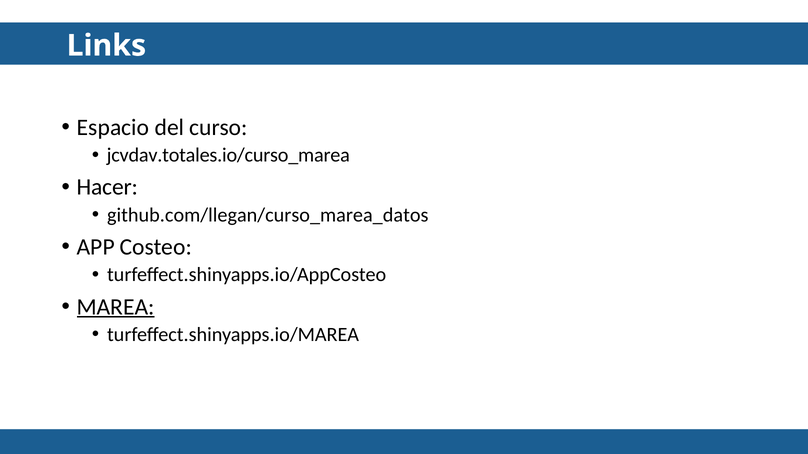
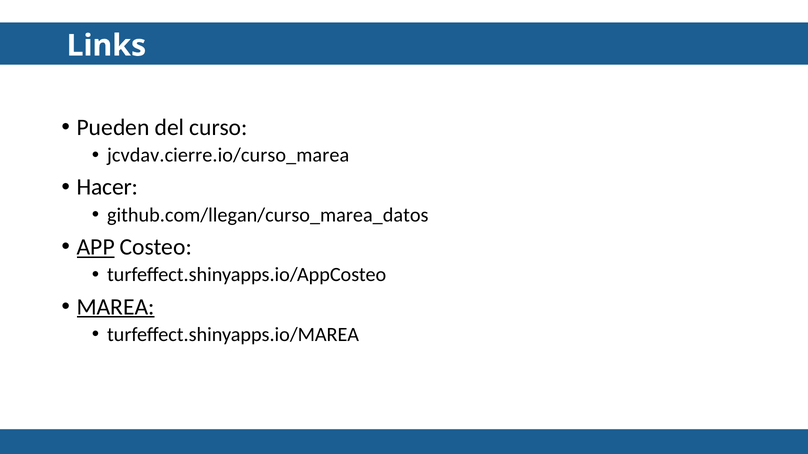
Espacio: Espacio -> Pueden (113, 128)
jcvdav.totales.io/curso_marea: jcvdav.totales.io/curso_marea -> jcvdav.cierre.io/curso_marea (228, 155)
APP underline: none -> present (96, 247)
